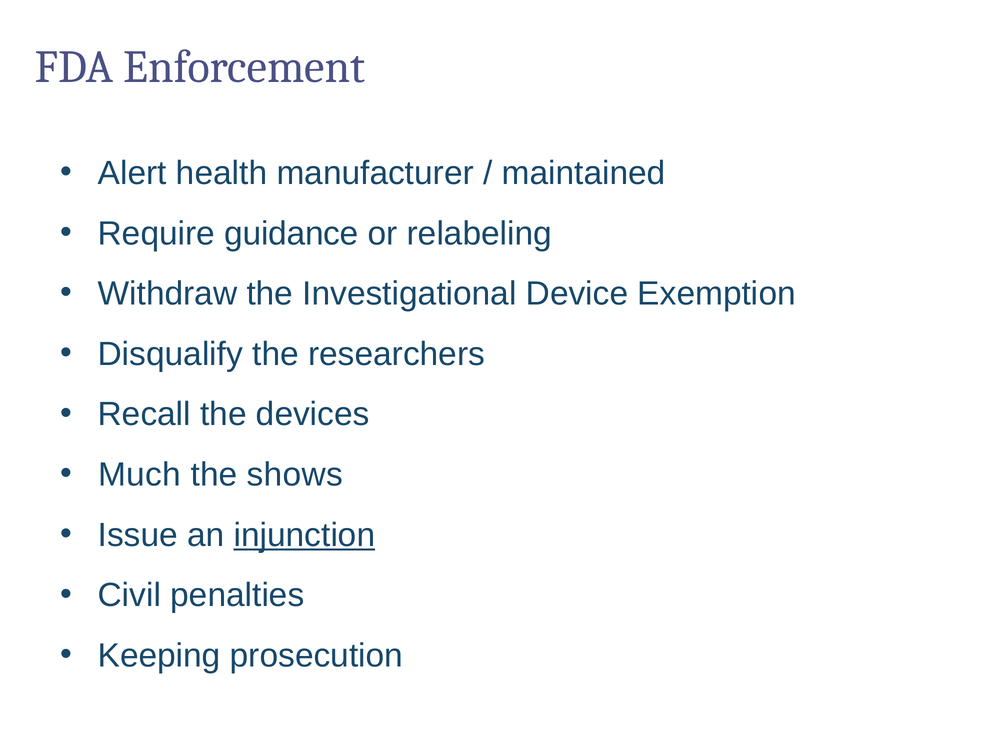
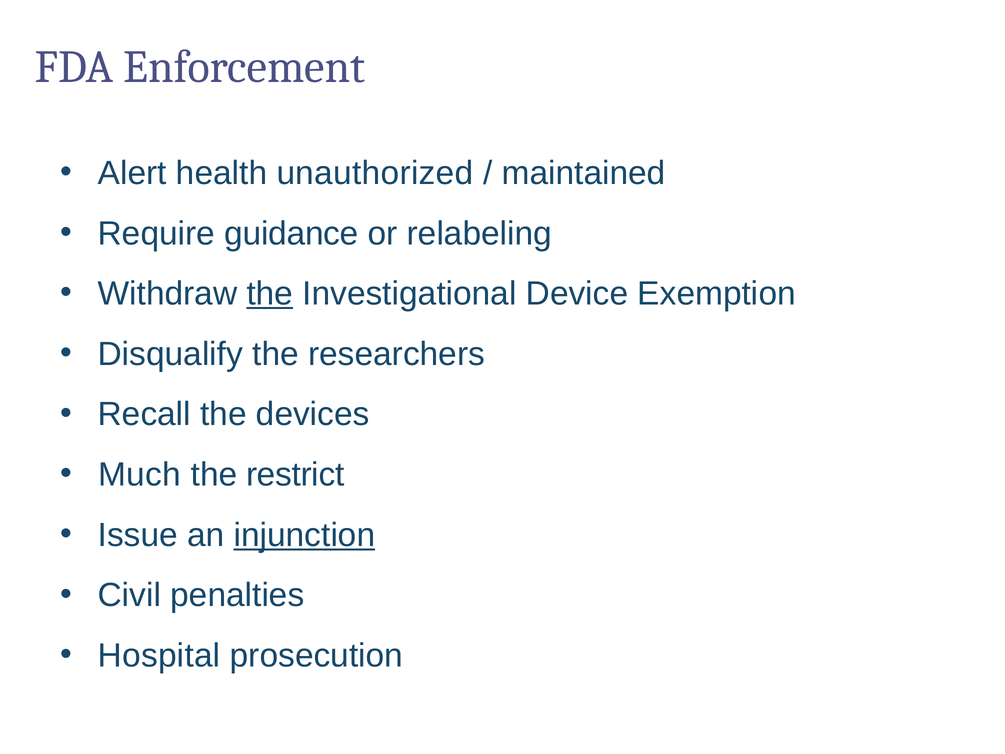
manufacturer: manufacturer -> unauthorized (375, 173)
the underline: none -> present (270, 294)
shows: shows -> restrict (295, 475)
Keeping: Keeping -> Hospital (159, 655)
